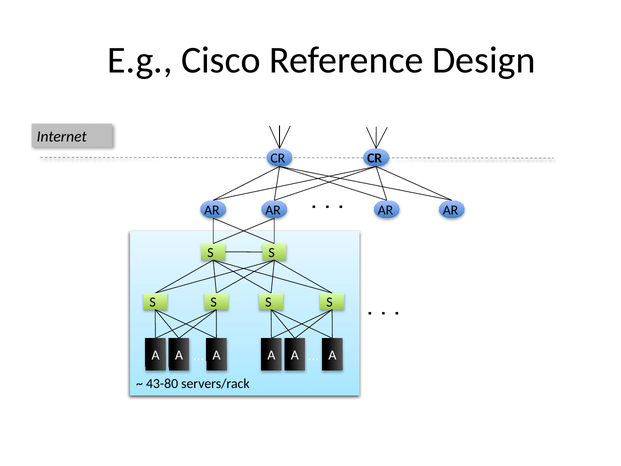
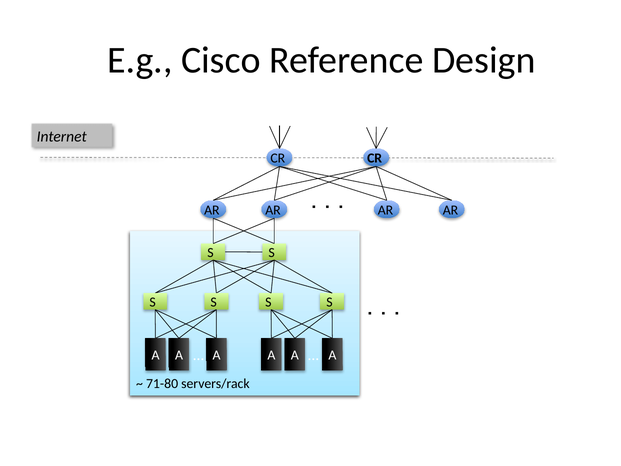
43-80: 43-80 -> 71-80 (162, 384)
